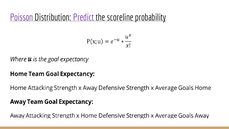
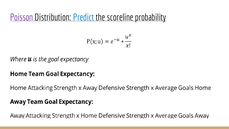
Predict colour: purple -> blue (84, 17)
